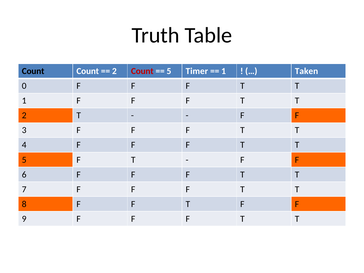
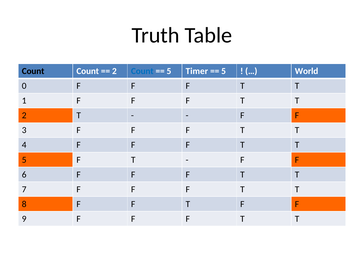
Count colour: red -> blue (142, 71)
1: 1 -> 5 (224, 71)
Taken: Taken -> World (307, 71)
